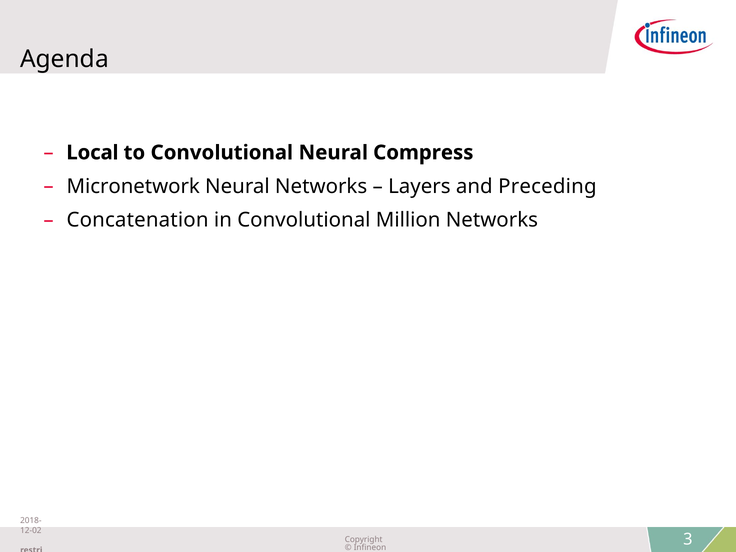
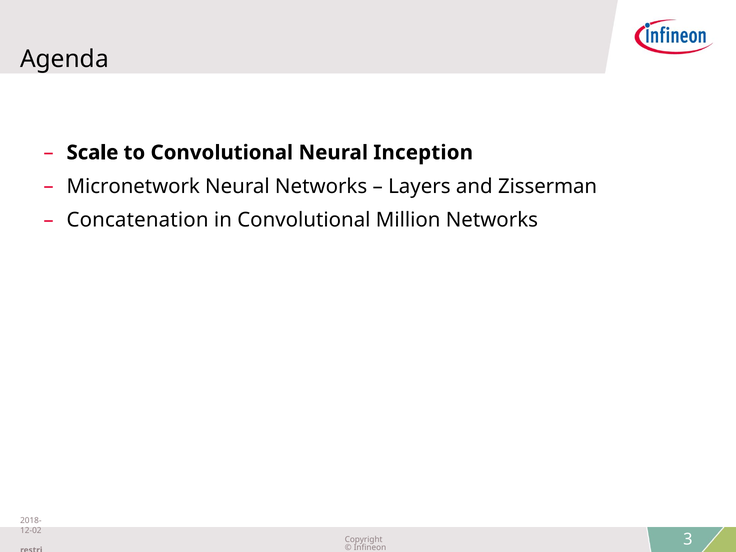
Local: Local -> Scale (92, 153)
Compress: Compress -> Inception (423, 153)
Preceding: Preceding -> Zisserman (548, 186)
